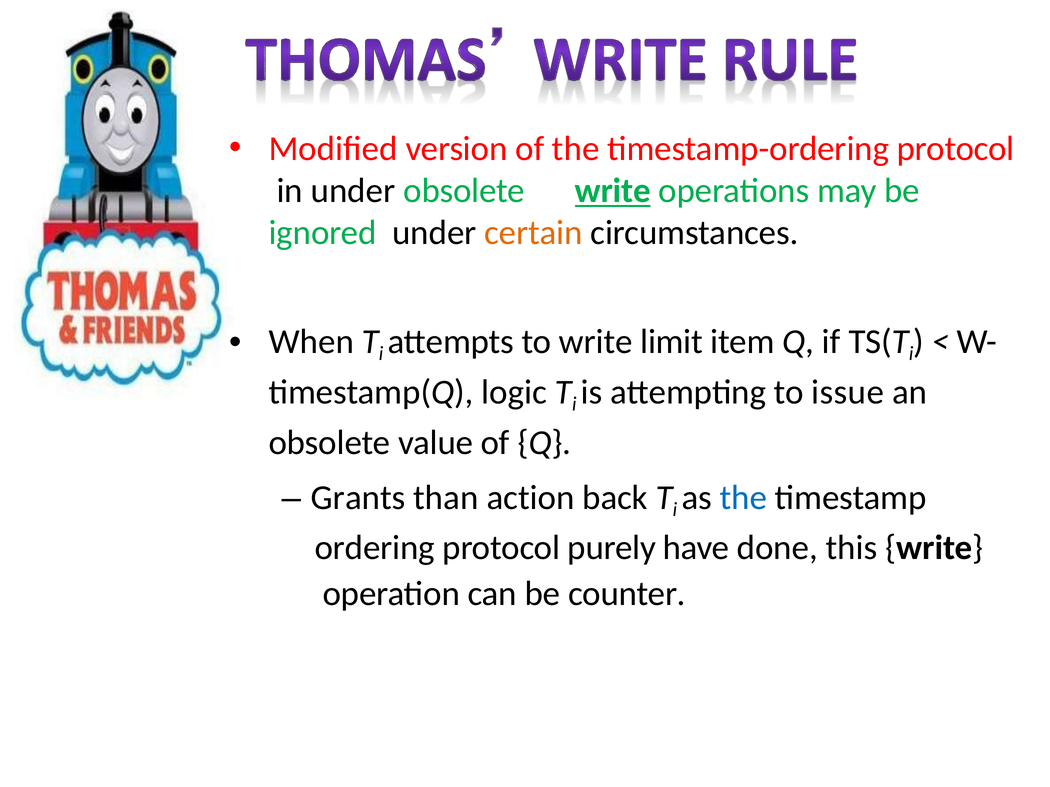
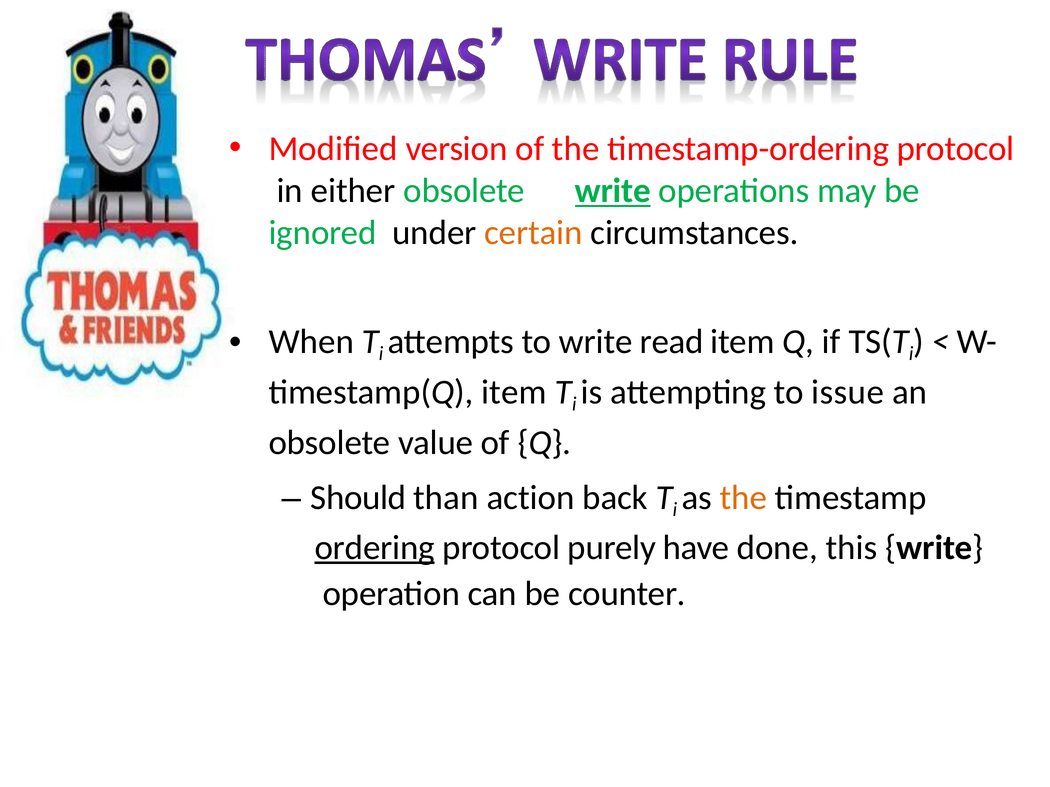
in under: under -> either (353, 191)
limit: limit -> read (672, 342)
timestamp(Q logic: logic -> item (514, 393)
Grants: Grants -> Should (358, 498)
the colour: blue -> orange (743, 498)
ordering underline: none -> present (375, 548)
